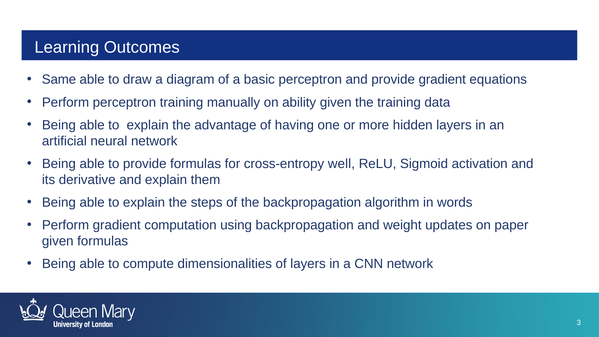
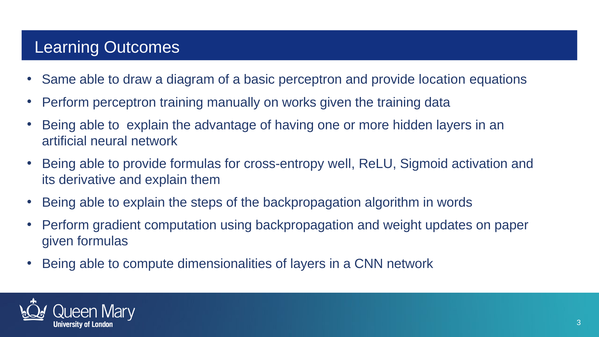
provide gradient: gradient -> location (442, 80)
ability: ability -> works (299, 102)
